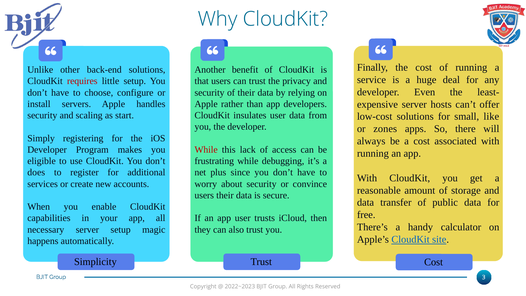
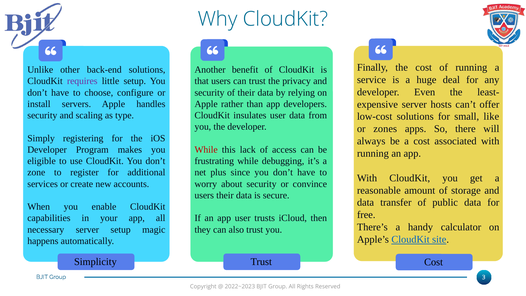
requires colour: red -> purple (82, 81)
start: start -> type (125, 115)
does: does -> zone (36, 172)
